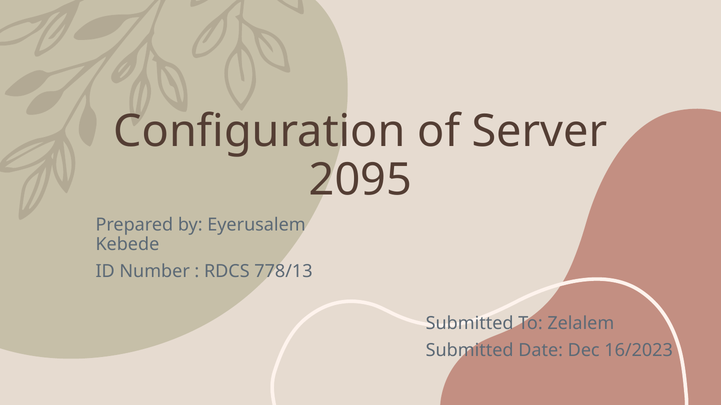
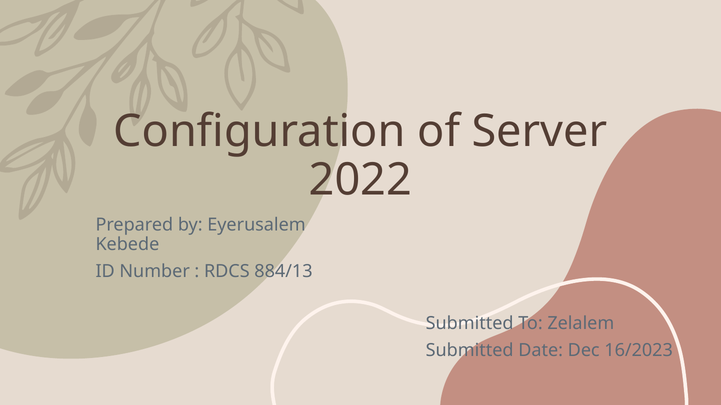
2095: 2095 -> 2022 (360, 180)
778/13: 778/13 -> 884/13 (283, 272)
